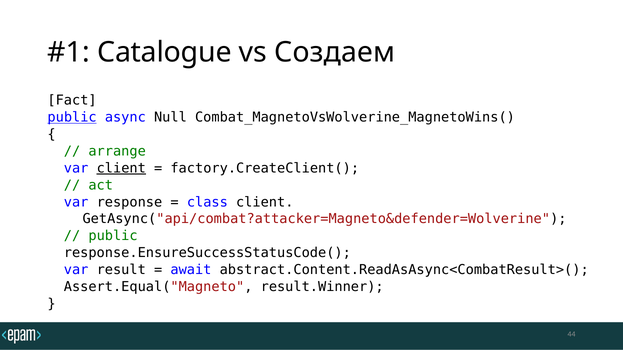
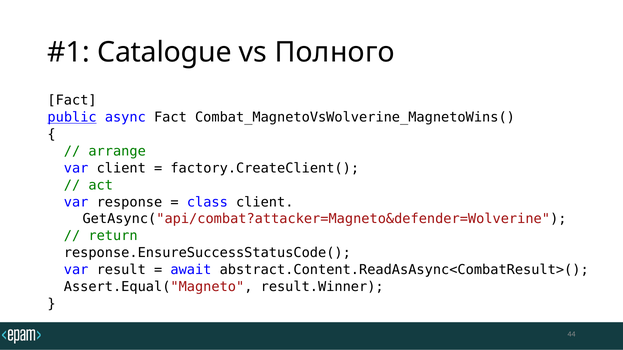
Создаем: Создаем -> Полного (335, 52)
async Null: Null -> Fact (170, 118)
client underline: present -> none (121, 168)
public: public -> return (113, 236)
